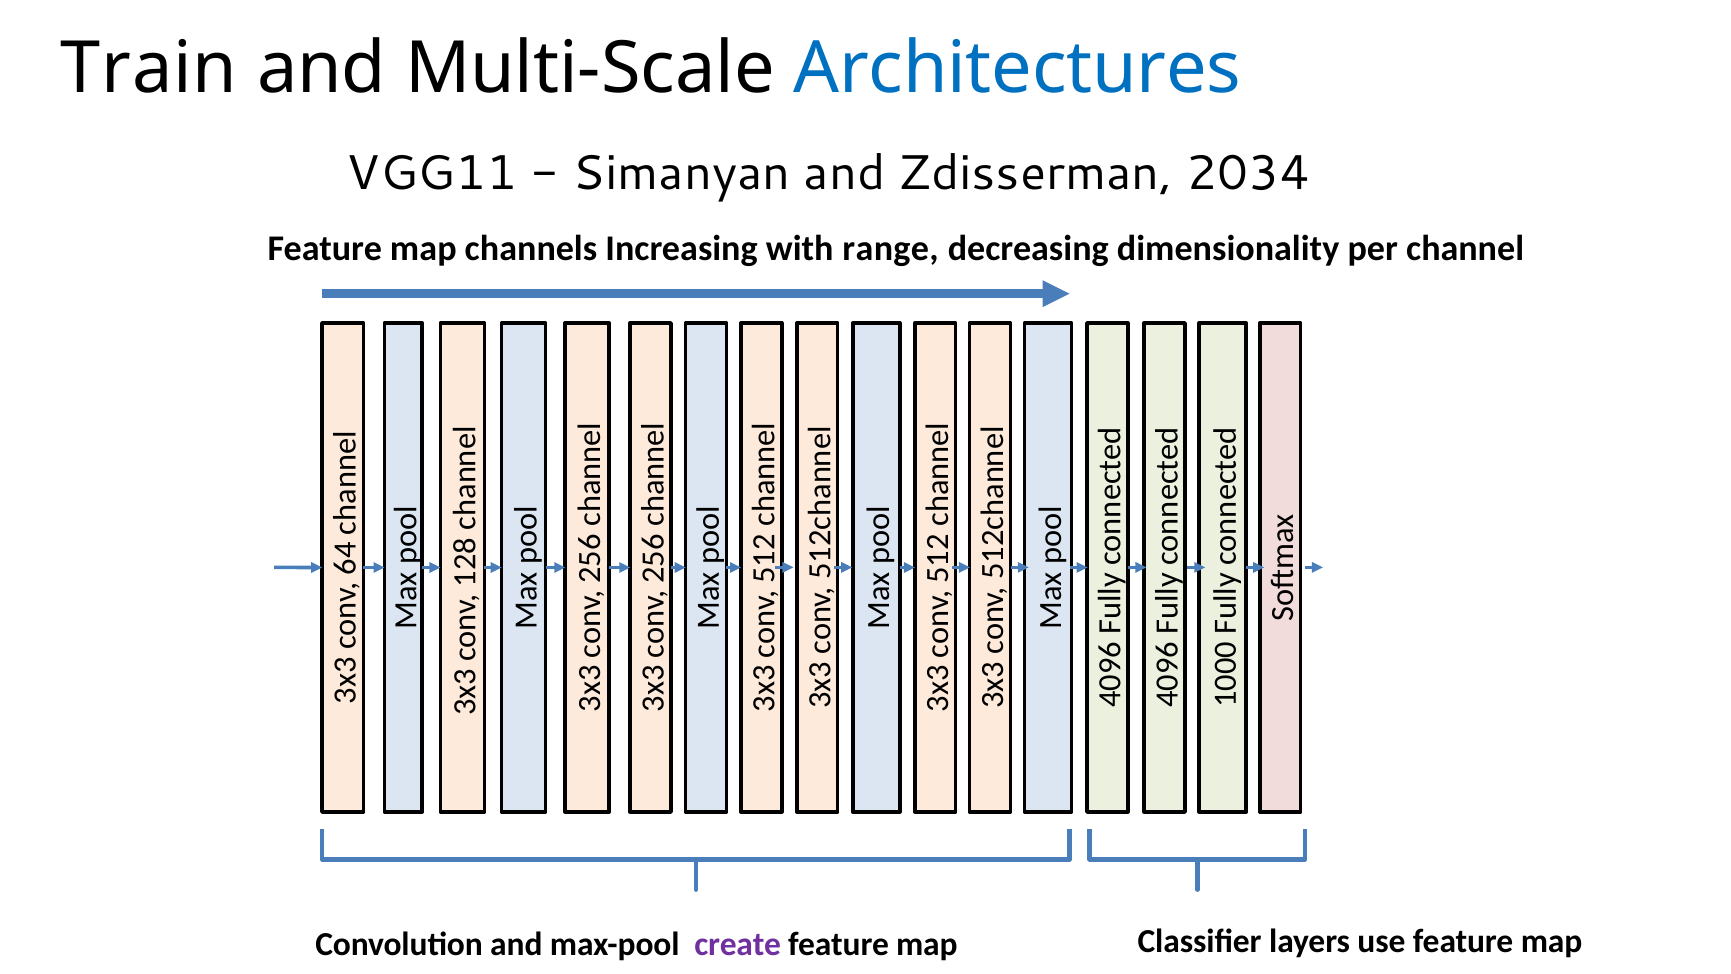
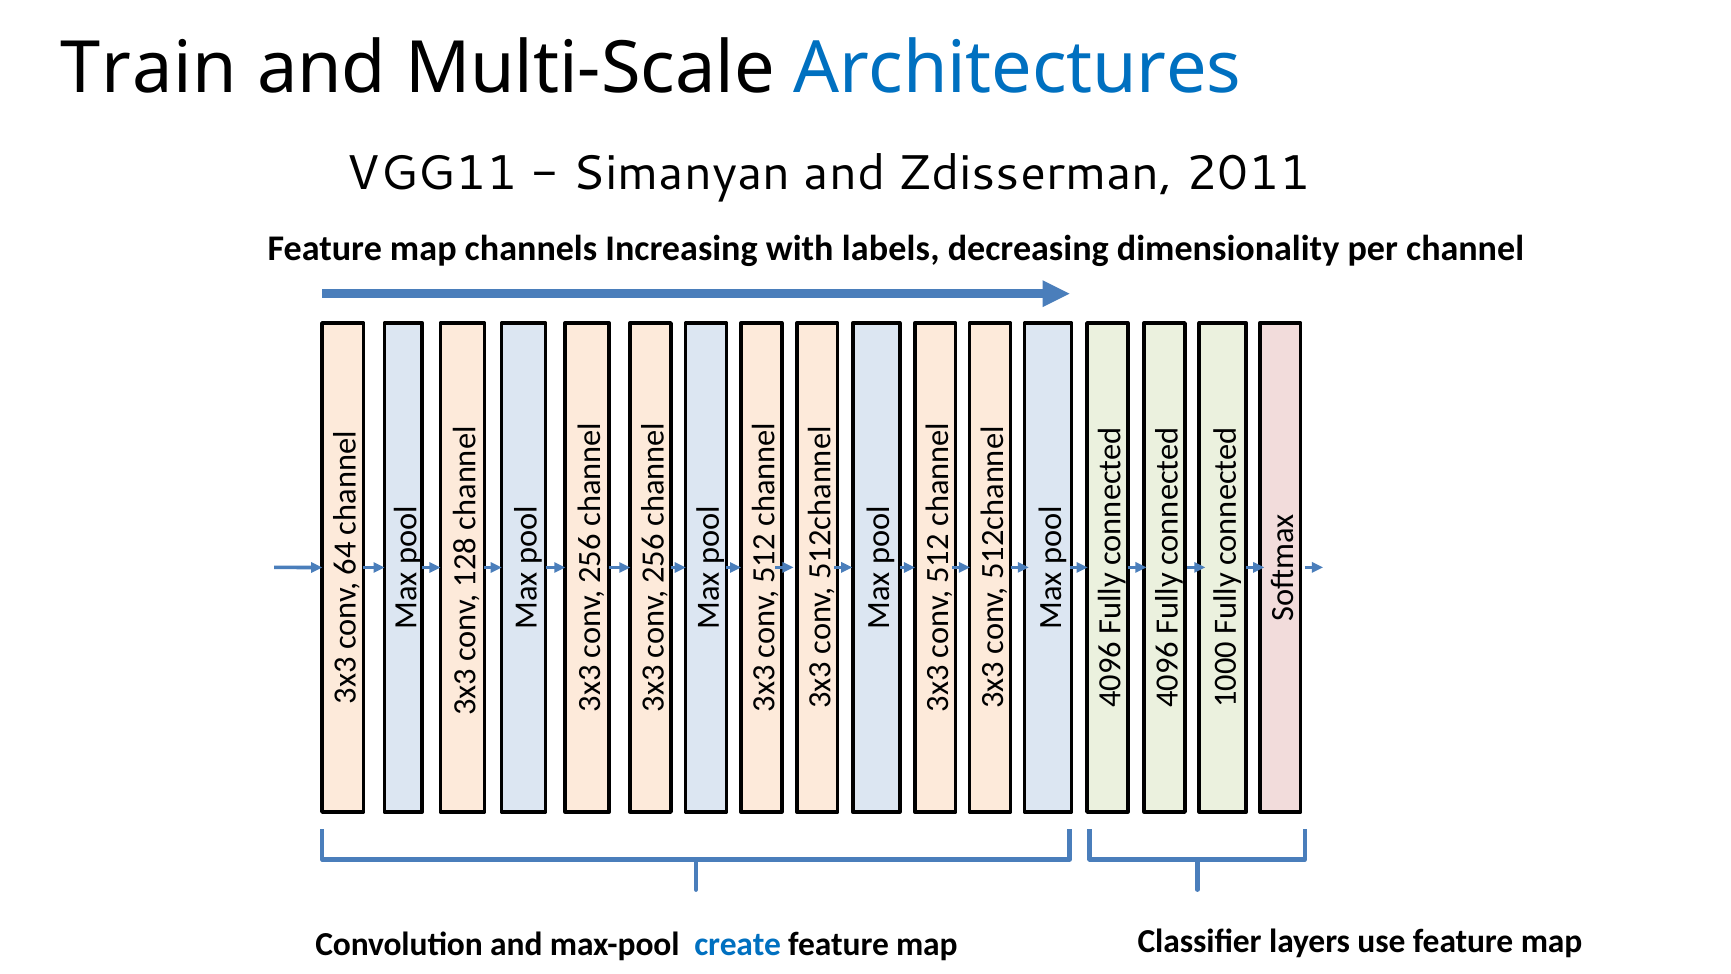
2034: 2034 -> 2011 (1248, 173)
range: range -> labels (891, 249)
create colour: purple -> blue (738, 944)
